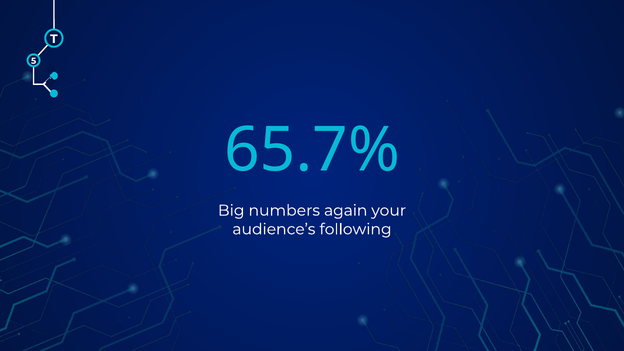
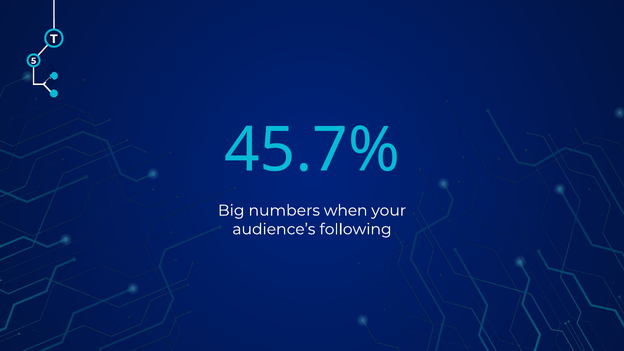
65.7%: 65.7% -> 45.7% (312, 150)
again: again -> when (346, 211)
